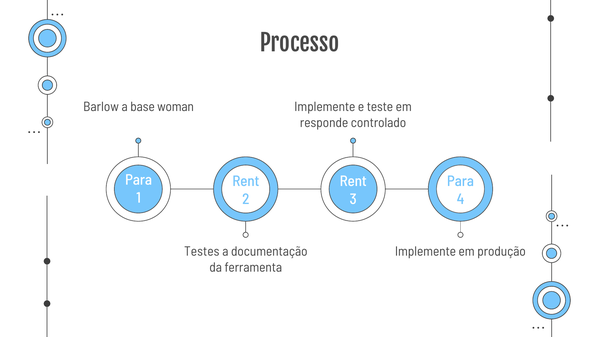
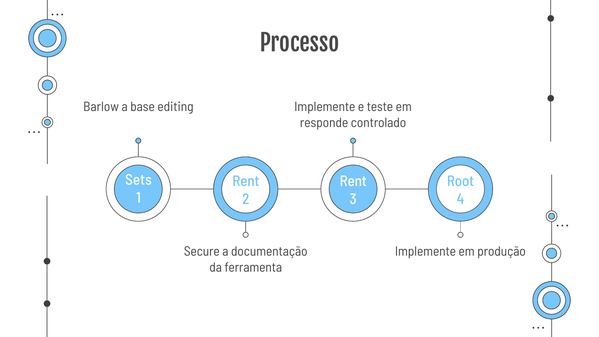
woman: woman -> editing (175, 107)
Para: Para -> Sets (138, 180)
Para: Para -> Root (461, 181)
Testes: Testes -> Secure (202, 251)
